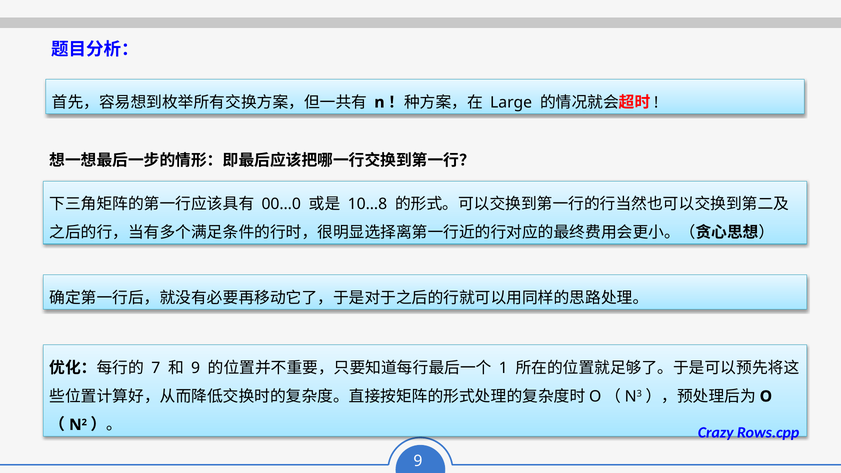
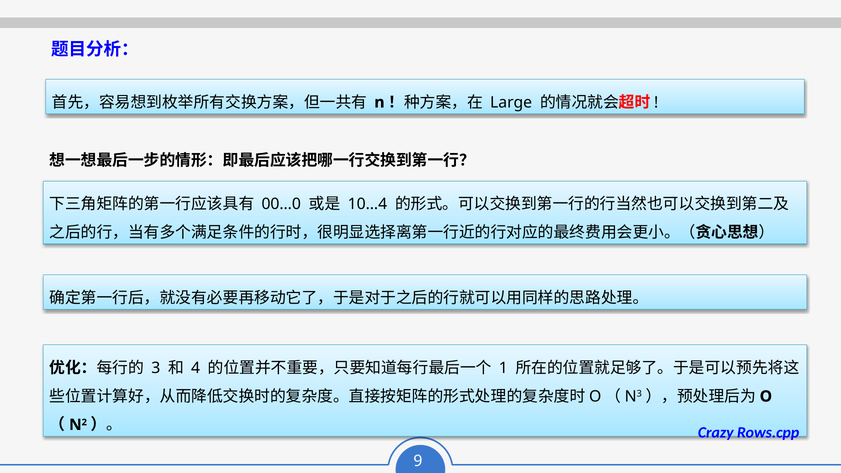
10…8: 10…8 -> 10…4 (367, 204)
7: 7 -> 3 (156, 368)
9: 9 -> 4 (196, 368)
